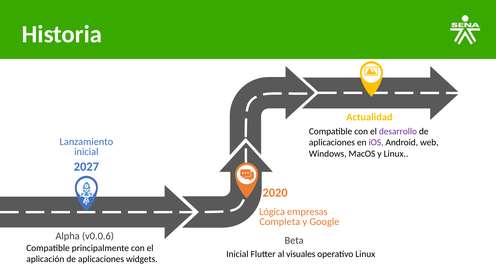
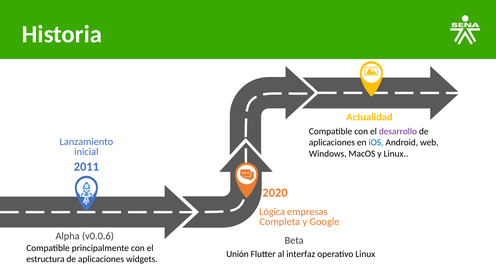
iOS colour: purple -> blue (376, 143)
2027: 2027 -> 2011 (86, 167)
Inicial: Inicial -> Unión (237, 254)
visuales: visuales -> interfaz (301, 254)
aplicación: aplicación -> estructura (45, 259)
